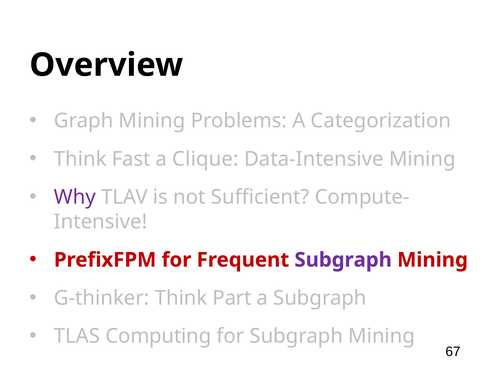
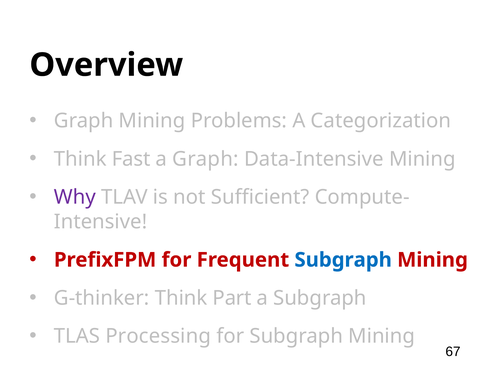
a Clique: Clique -> Graph (205, 159)
Subgraph colour: purple -> blue (343, 260)
Computing: Computing -> Processing (158, 336)
